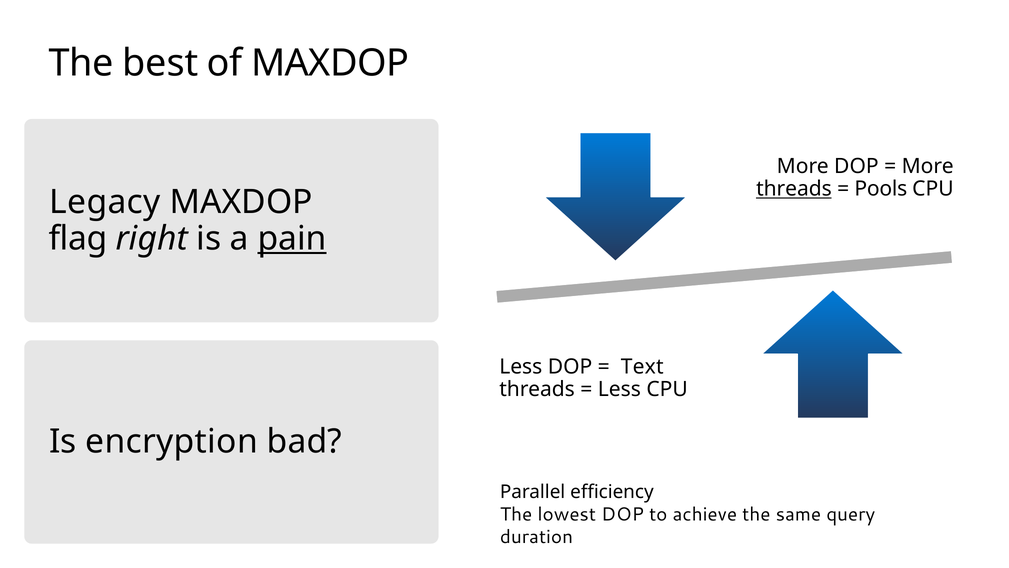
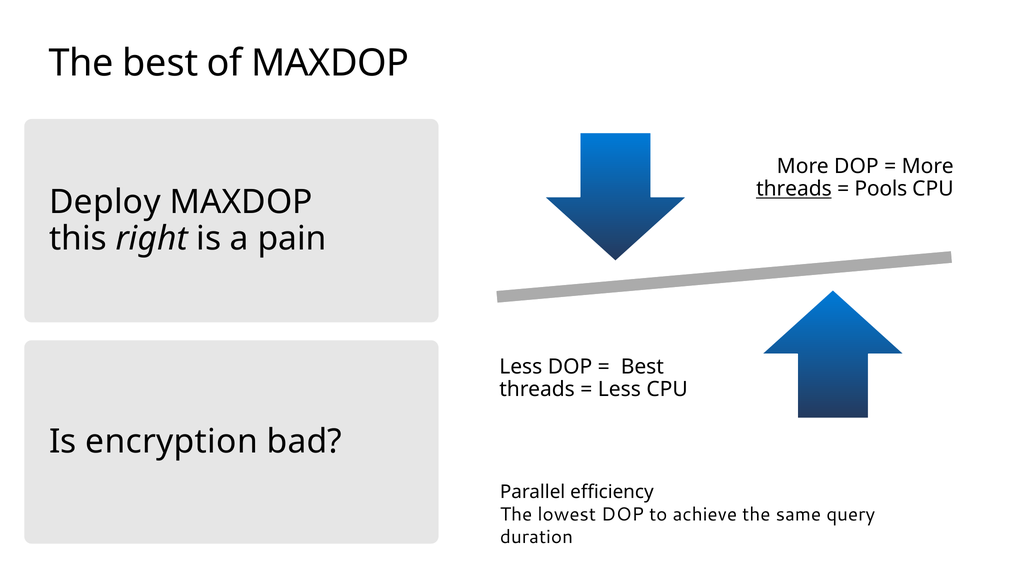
Legacy: Legacy -> Deploy (105, 202)
flag: flag -> this (78, 238)
pain underline: present -> none (292, 238)
Text: Text -> Best (642, 366)
